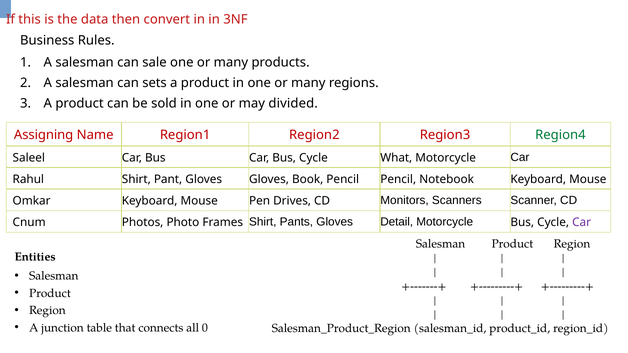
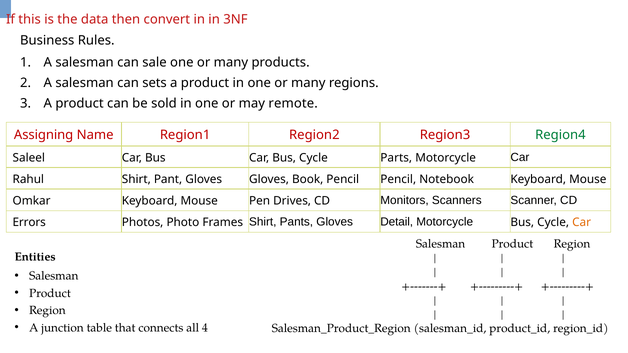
divided: divided -> remote (293, 103)
What: What -> Parts (396, 158)
Cnum: Cnum -> Errors (29, 222)
Car colour: purple -> orange (582, 222)
0: 0 -> 4 (205, 328)
